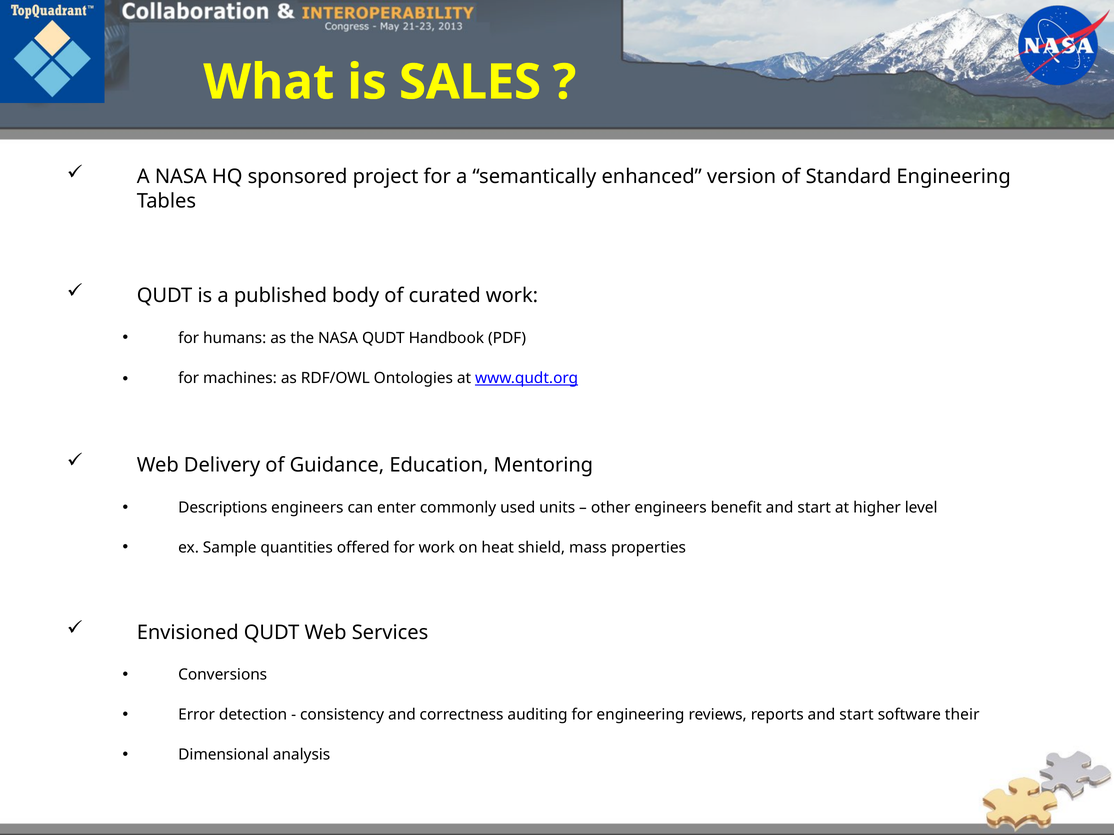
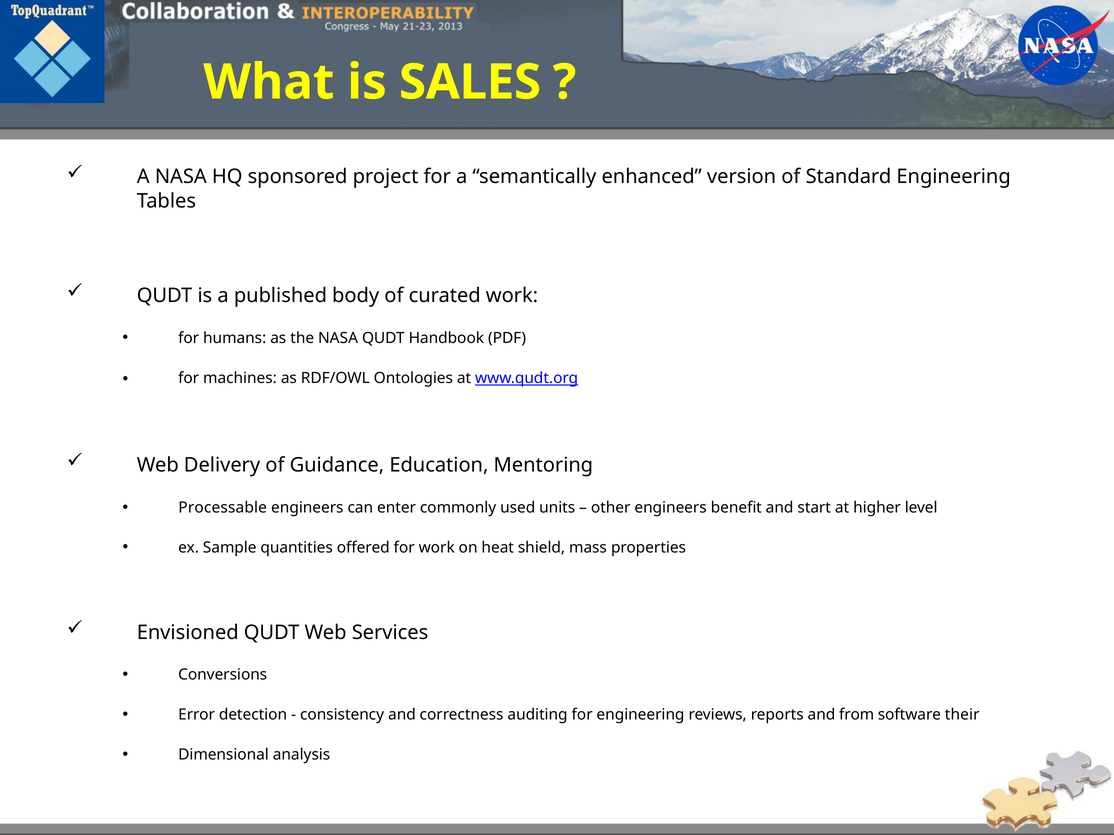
Descriptions: Descriptions -> Processable (223, 508)
reports and start: start -> from (857, 715)
